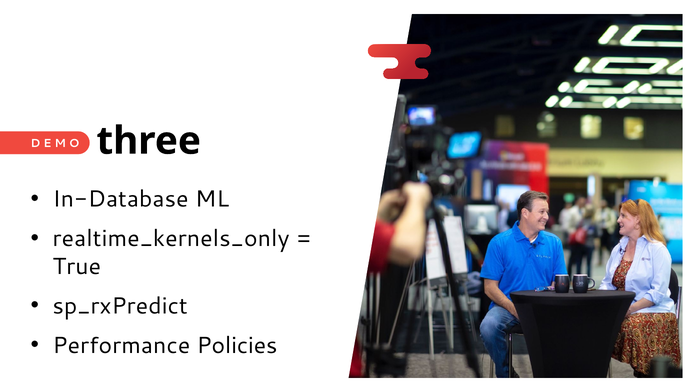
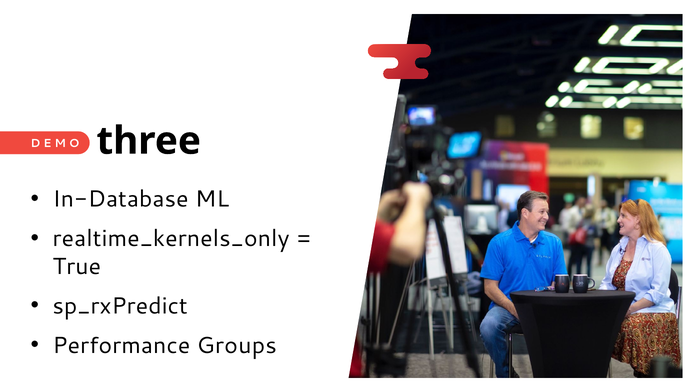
Policies: Policies -> Groups (237, 346)
